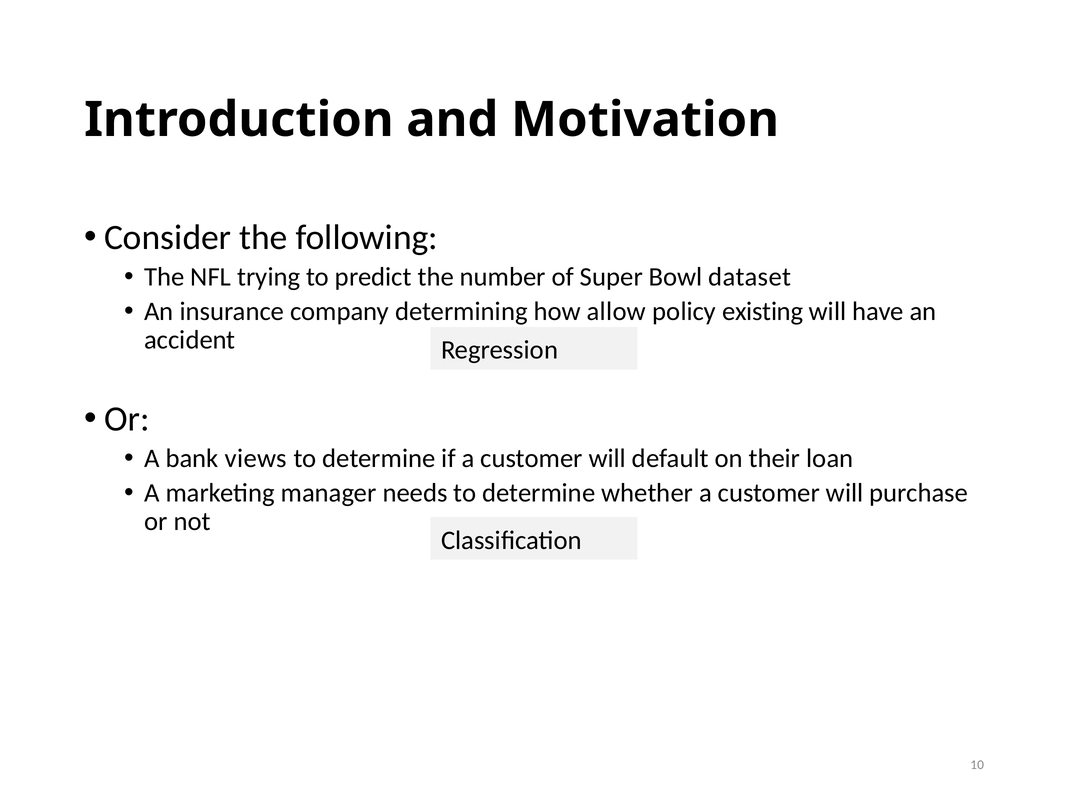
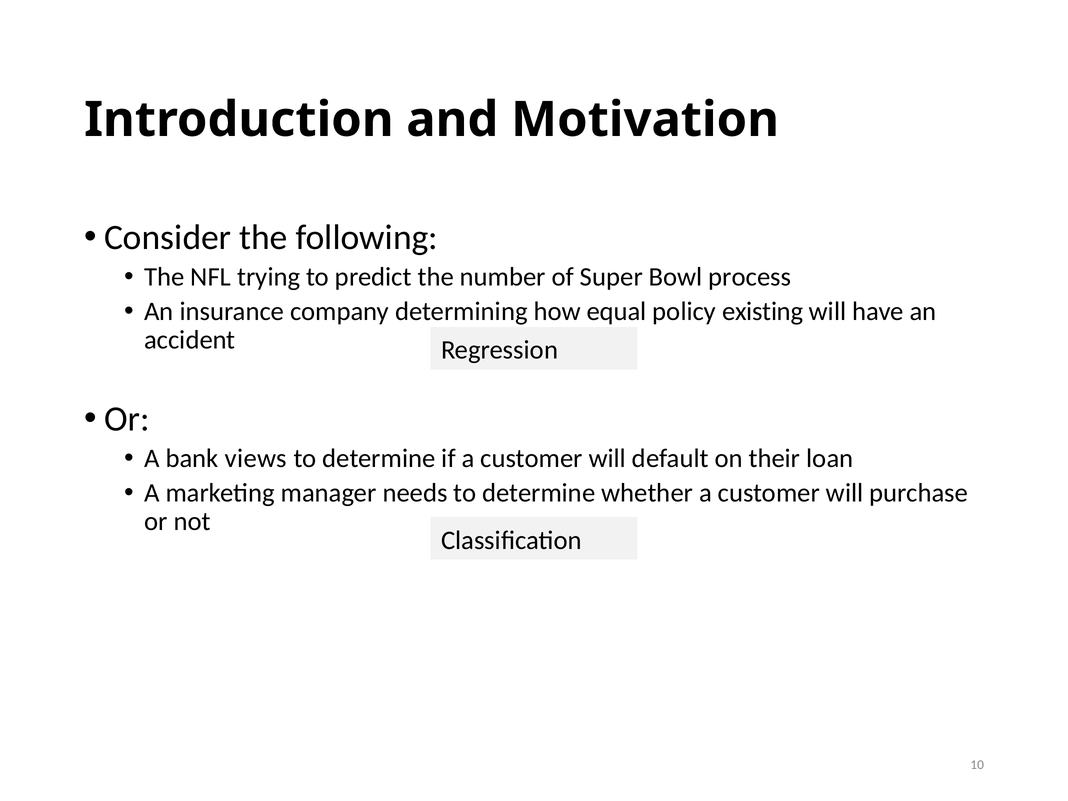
dataset: dataset -> process (750, 277)
allow: allow -> equal (617, 311)
